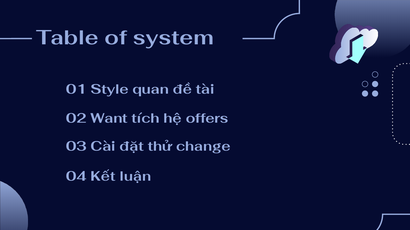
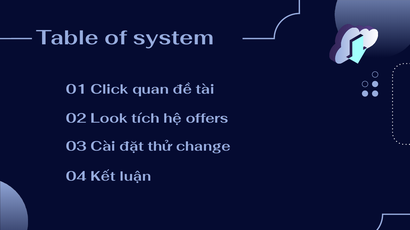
Style: Style -> Click (110, 90)
Want: Want -> Look (109, 119)
